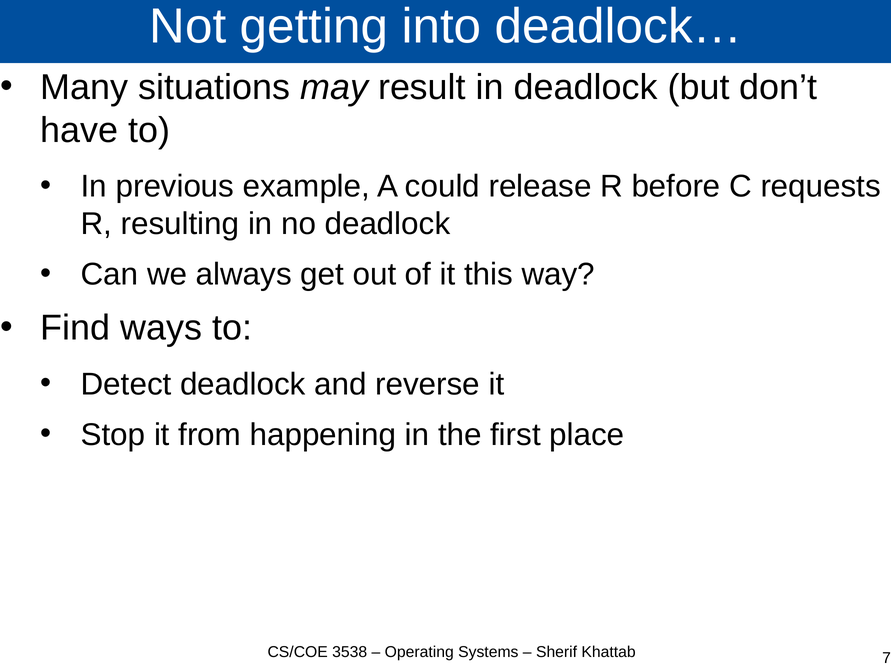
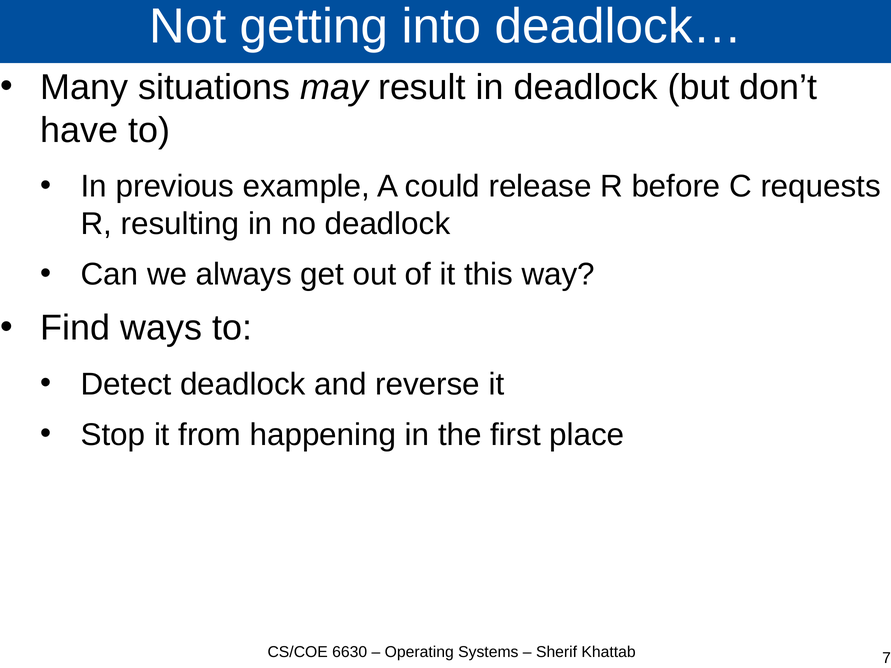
3538: 3538 -> 6630 (350, 652)
